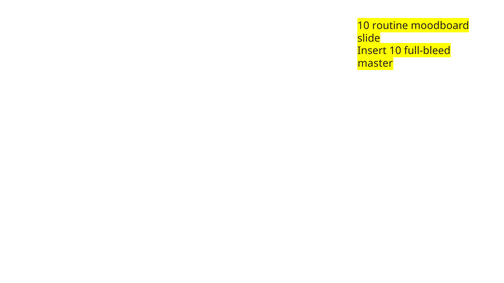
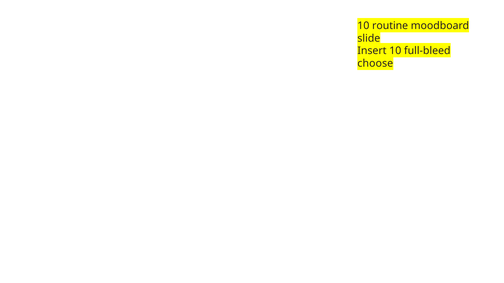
master: master -> choose (375, 64)
